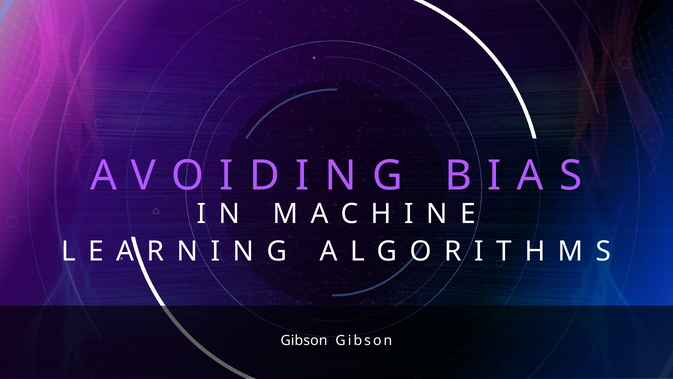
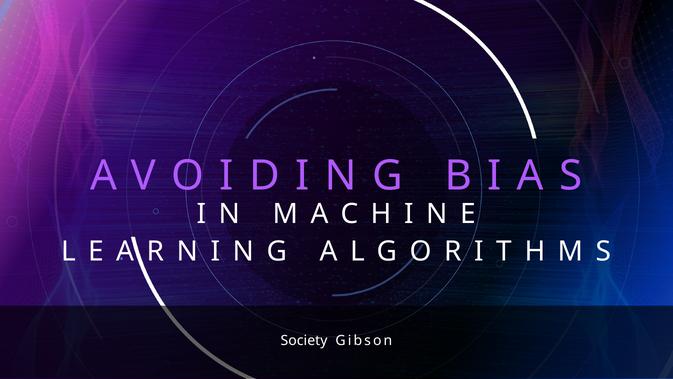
Gibson: Gibson -> Society (304, 340)
